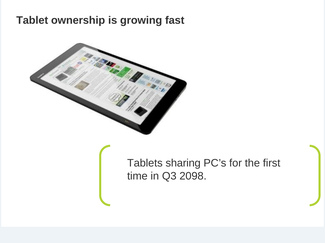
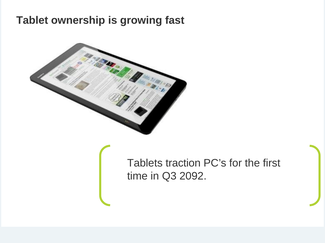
sharing: sharing -> traction (183, 163)
2098: 2098 -> 2092 (193, 176)
